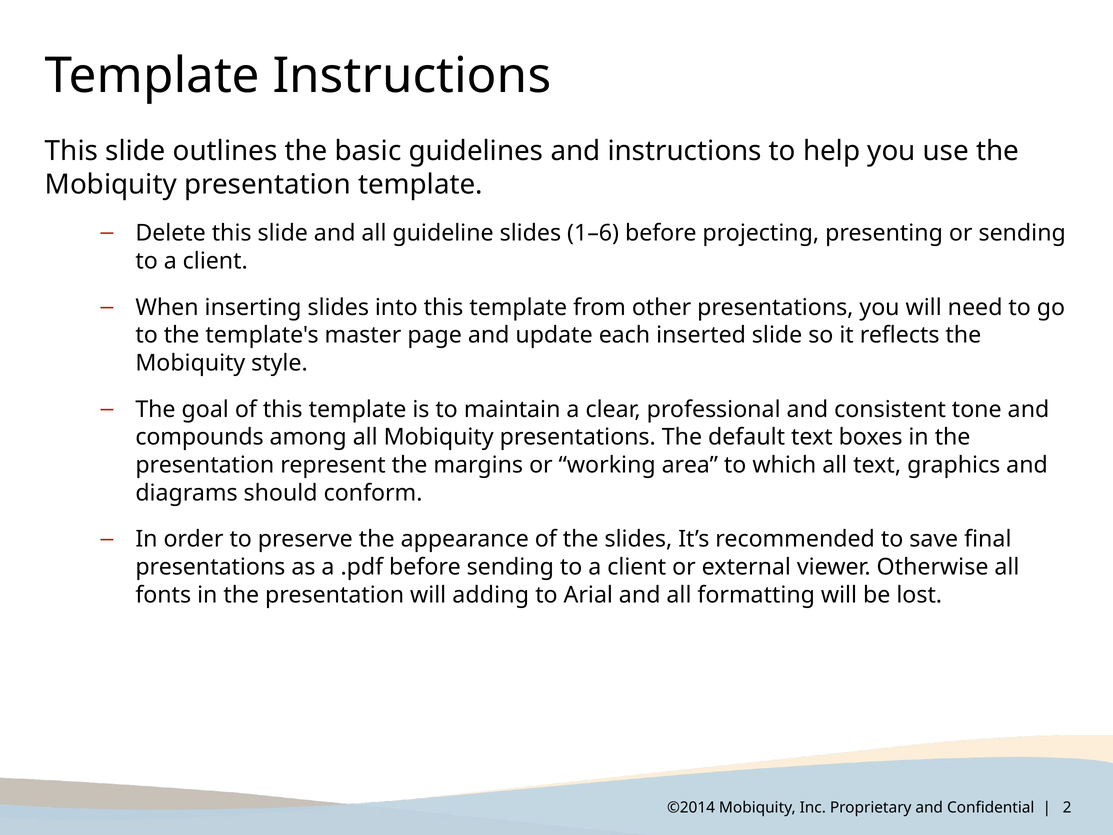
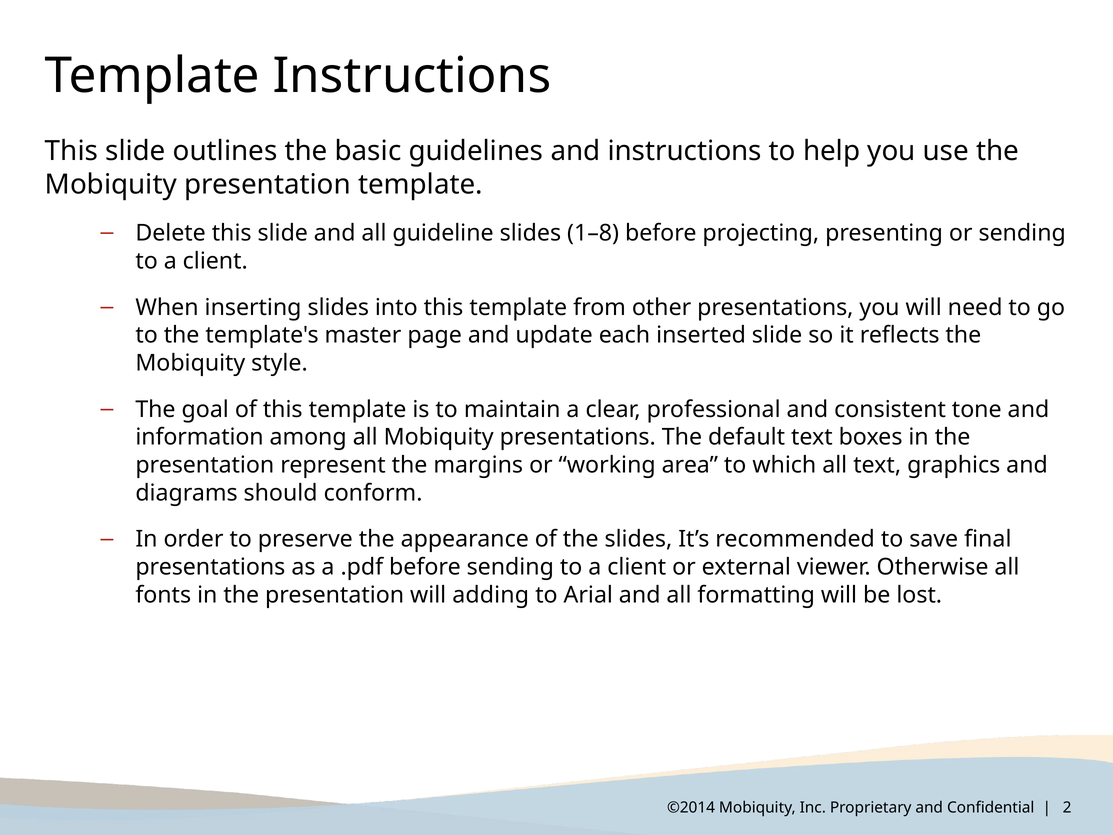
1–6: 1–6 -> 1–8 (593, 233)
compounds: compounds -> information (200, 437)
